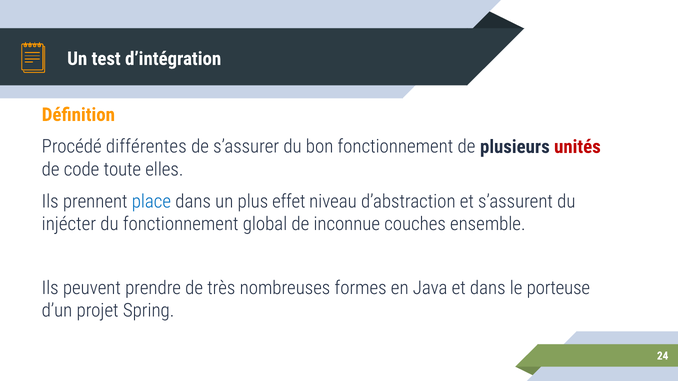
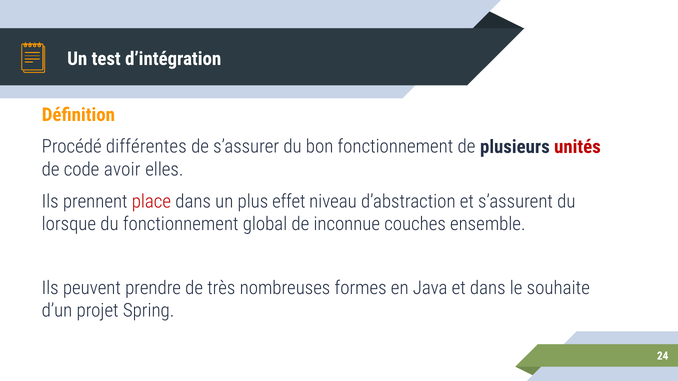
toute: toute -> avoir (122, 170)
place colour: blue -> red (151, 202)
injécter: injécter -> lorsque (69, 224)
porteuse: porteuse -> souhaite (558, 288)
